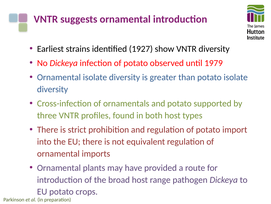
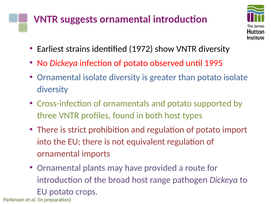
1927: 1927 -> 1972 (141, 49)
1979: 1979 -> 1995 (214, 63)
